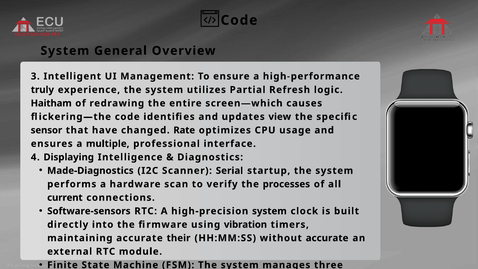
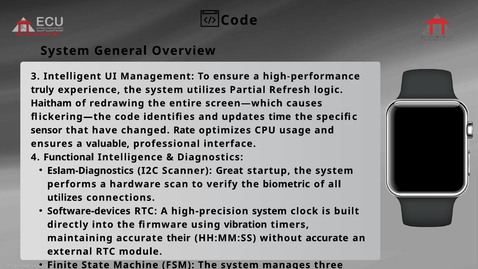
view: view -> time (280, 117)
multiple: multiple -> valuable (108, 144)
Displaying: Displaying -> Functional (69, 157)
Made-Diagnostics: Made-Diagnostics -> Eslam-Diagnostics (90, 171)
Serial: Serial -> Great (229, 171)
processes: processes -> biometric (286, 184)
current: current -> utilizes (65, 198)
Software-sensors: Software-sensors -> Software-devices (89, 211)
